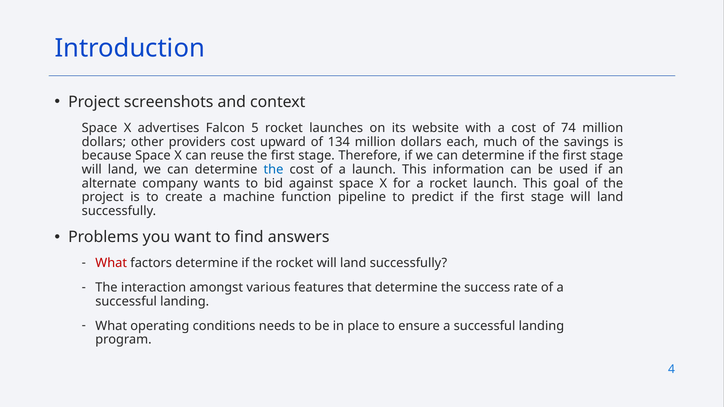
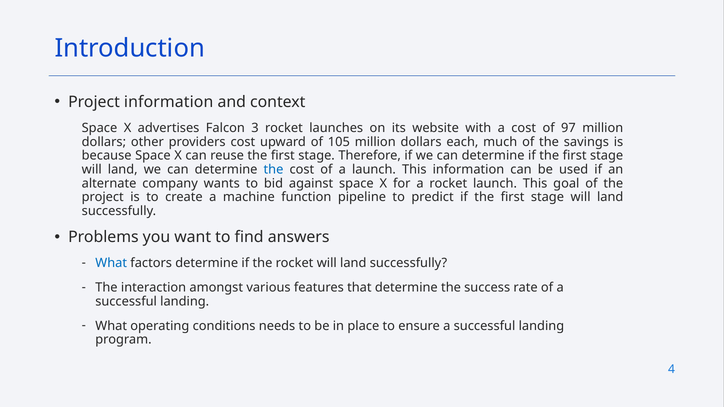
Project screenshots: screenshots -> information (169, 102)
5: 5 -> 3 (255, 128)
74: 74 -> 97 (568, 128)
134: 134 -> 105 (339, 142)
What colour: red -> blue (111, 263)
